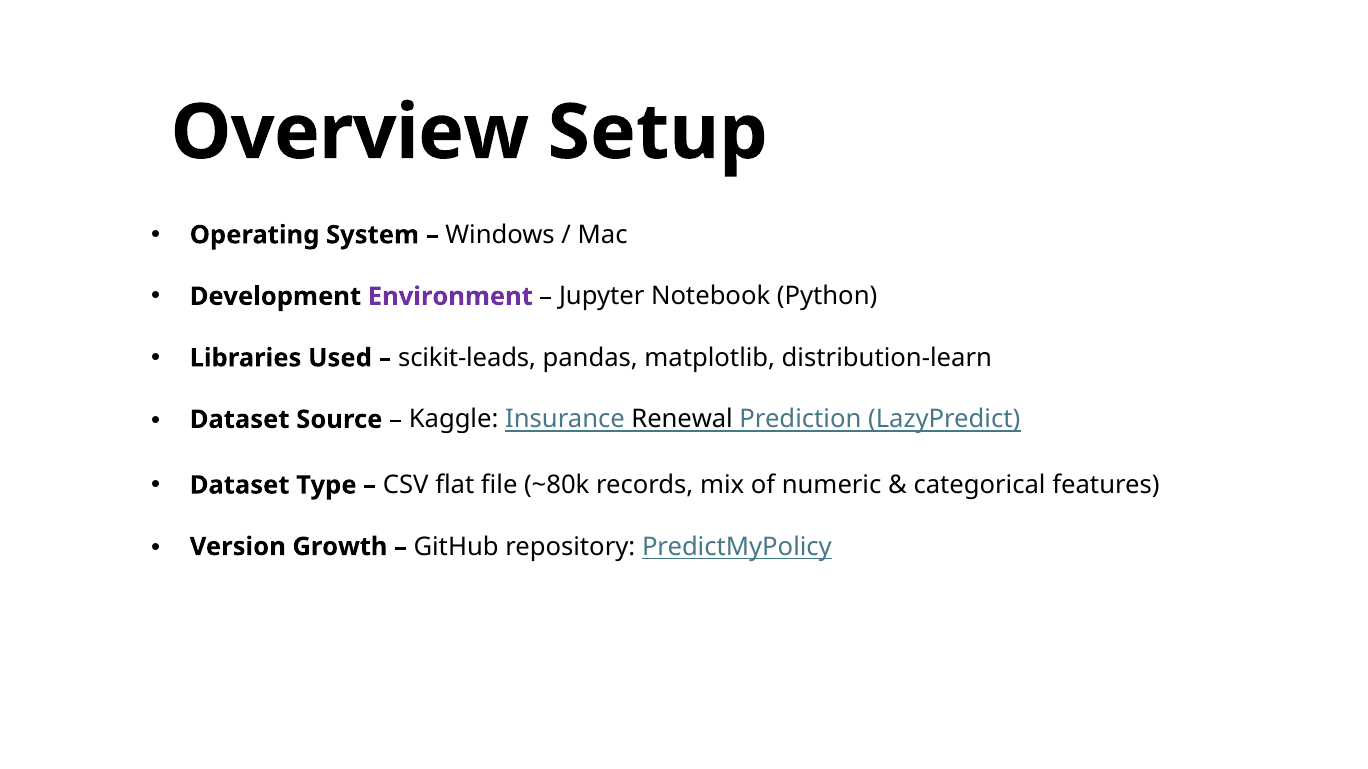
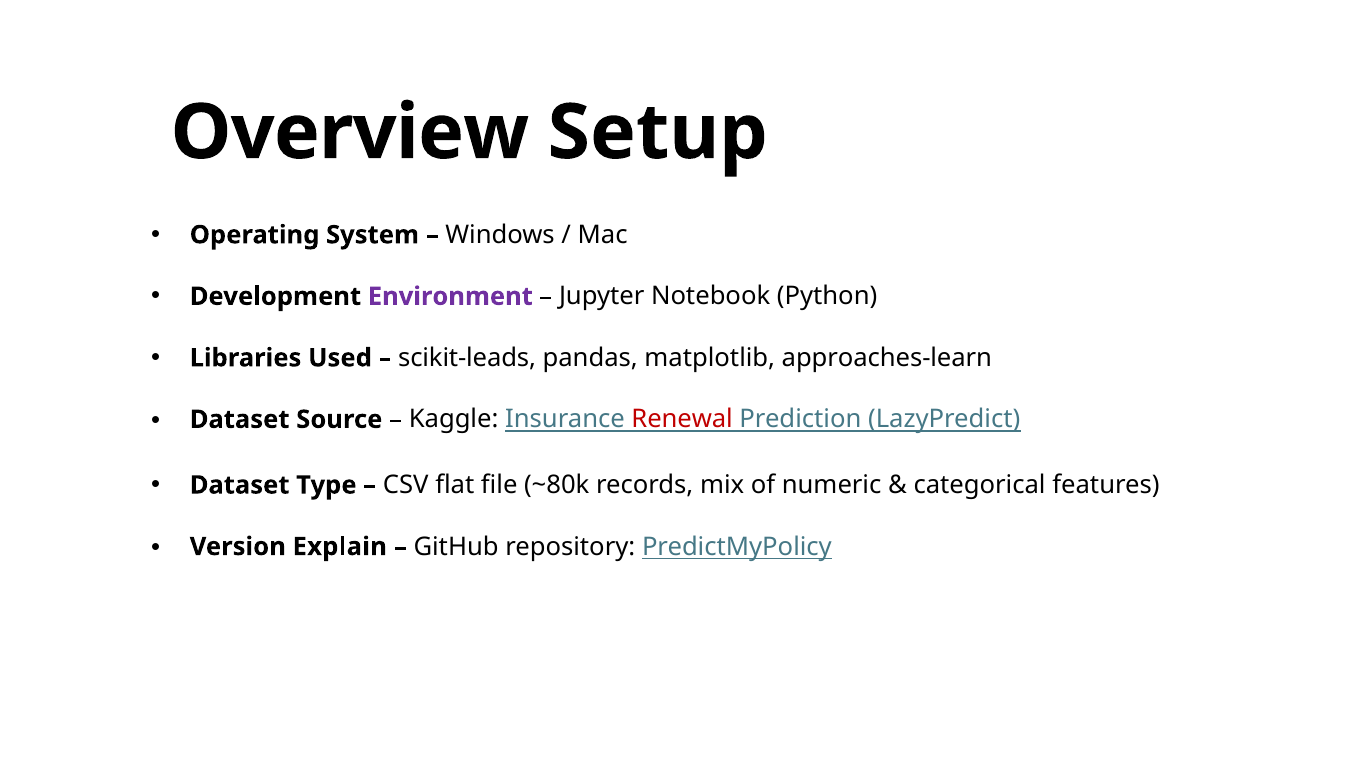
distribution-learn: distribution-learn -> approaches-learn (887, 358)
Renewal colour: black -> red (682, 420)
Growth: Growth -> Explain (340, 547)
